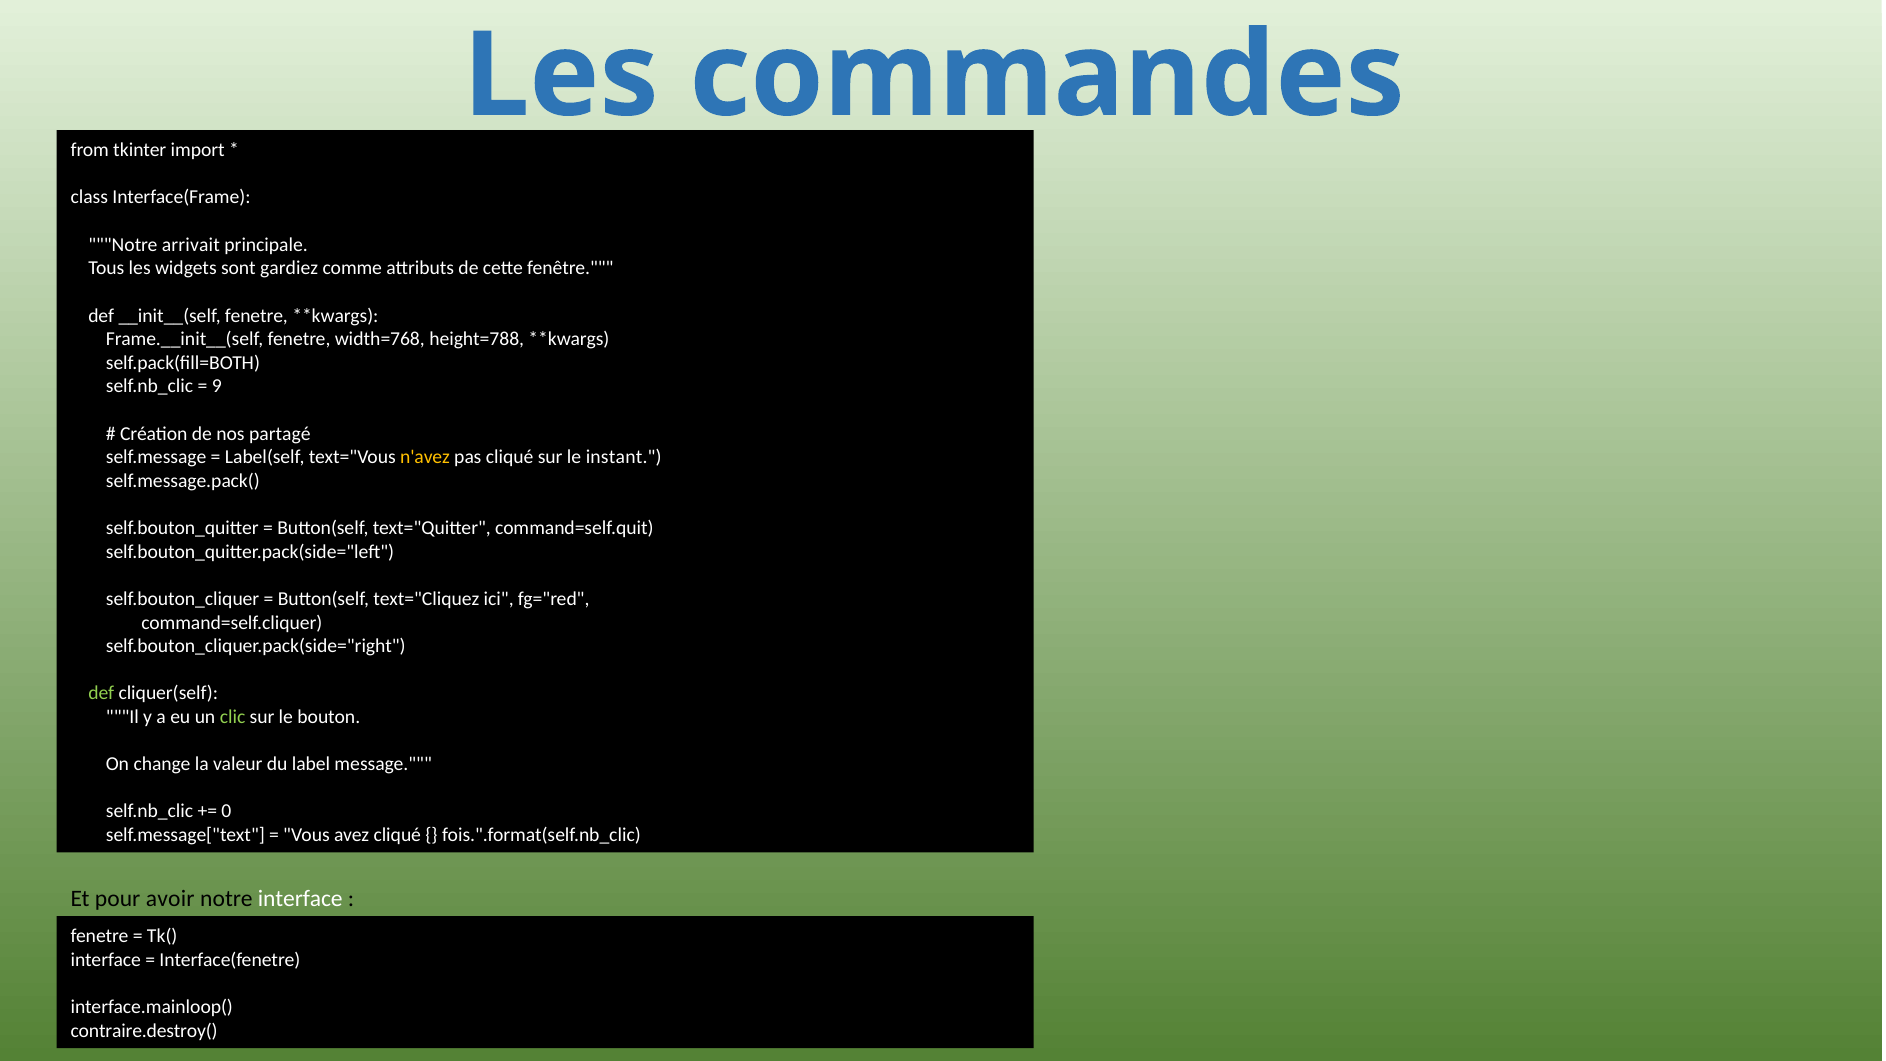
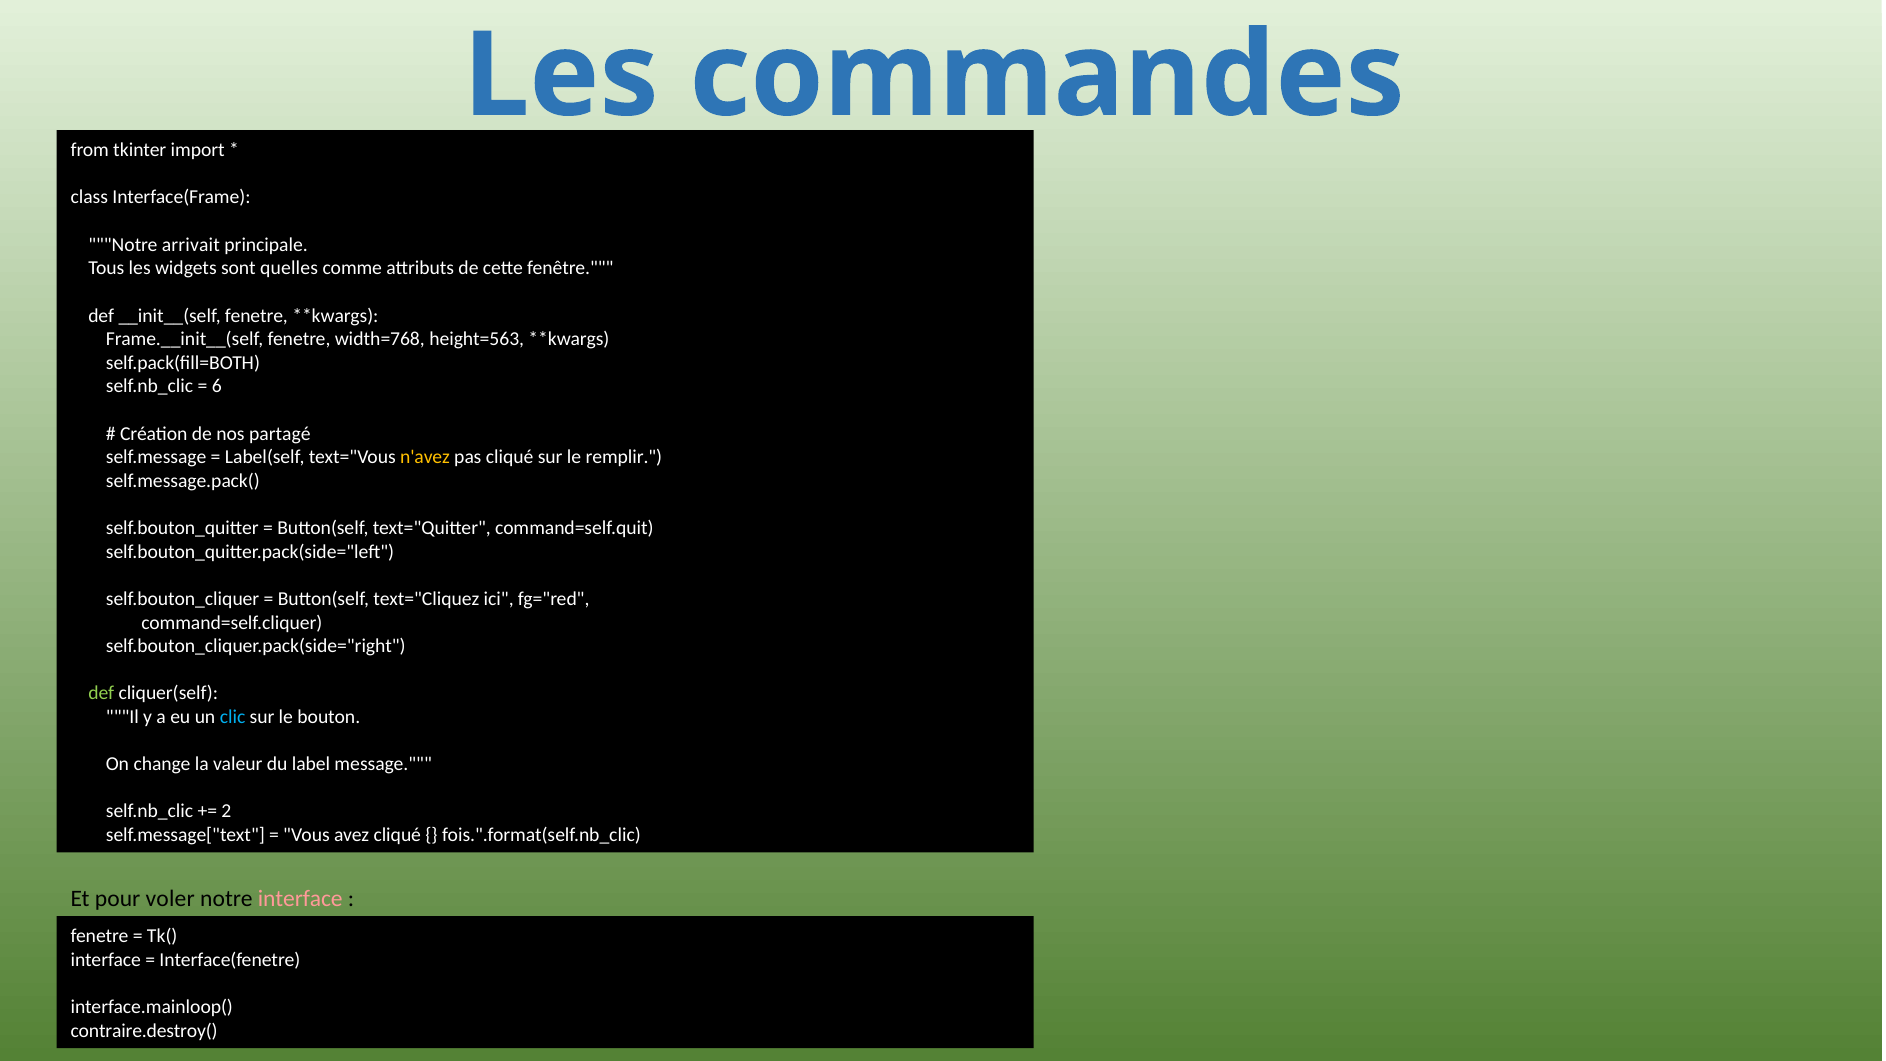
gardiez: gardiez -> quelles (289, 268)
height=788: height=788 -> height=563 (477, 339)
9: 9 -> 6 (217, 386)
instant: instant -> remplir (624, 457)
clic colour: light green -> light blue (233, 717)
0: 0 -> 2 (226, 811)
avoir: avoir -> voler (170, 898)
interface colour: white -> pink (300, 898)
